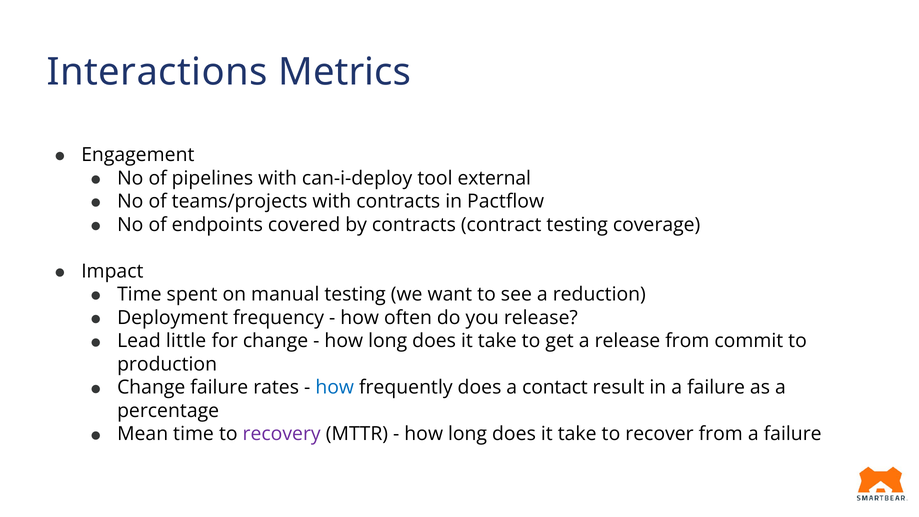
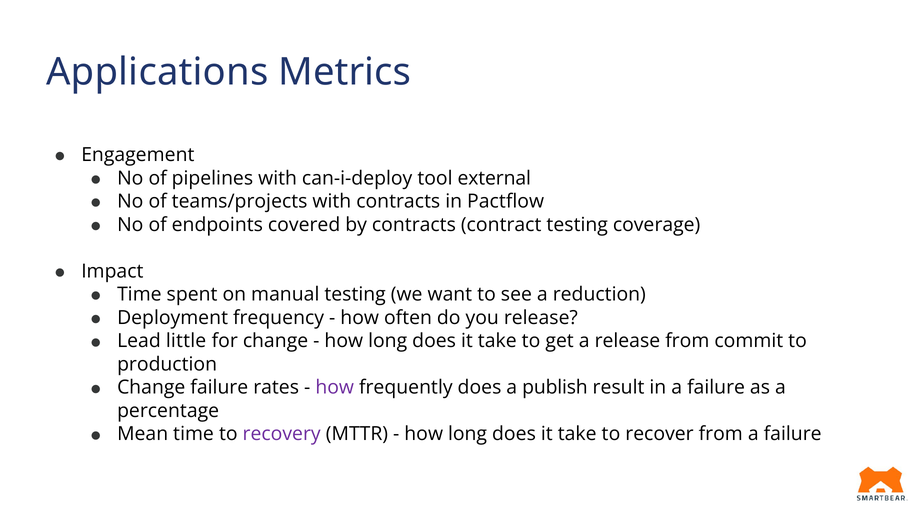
Interactions: Interactions -> Applications (157, 72)
how colour: blue -> purple (335, 388)
contact: contact -> publish (555, 388)
